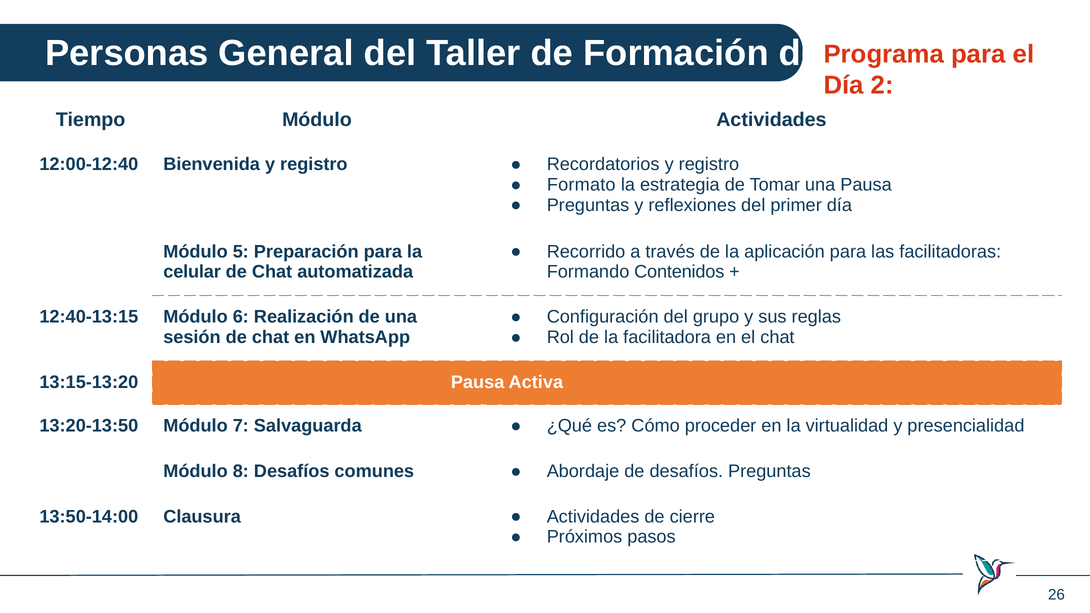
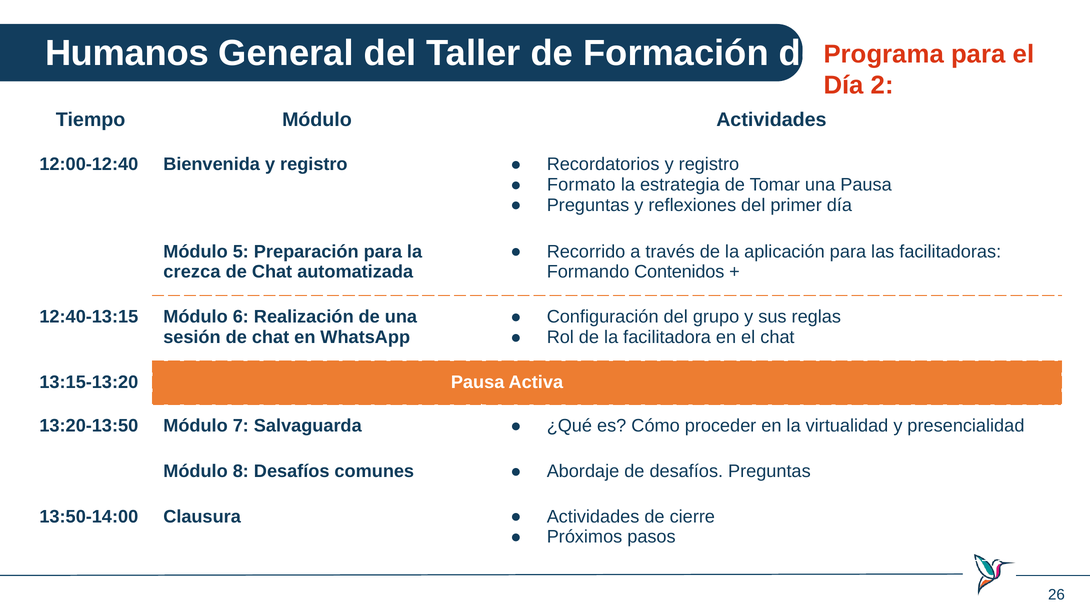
Personas: Personas -> Humanos (127, 53)
celular: celular -> crezca (192, 272)
